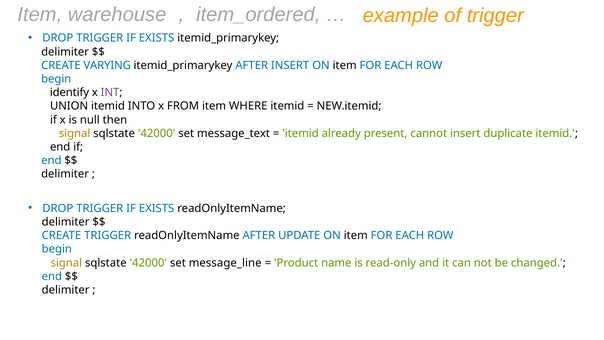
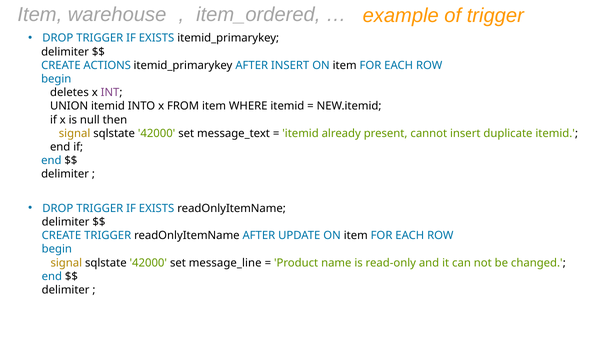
VARYING: VARYING -> ACTIONS (107, 65)
identify: identify -> deletes (69, 93)
